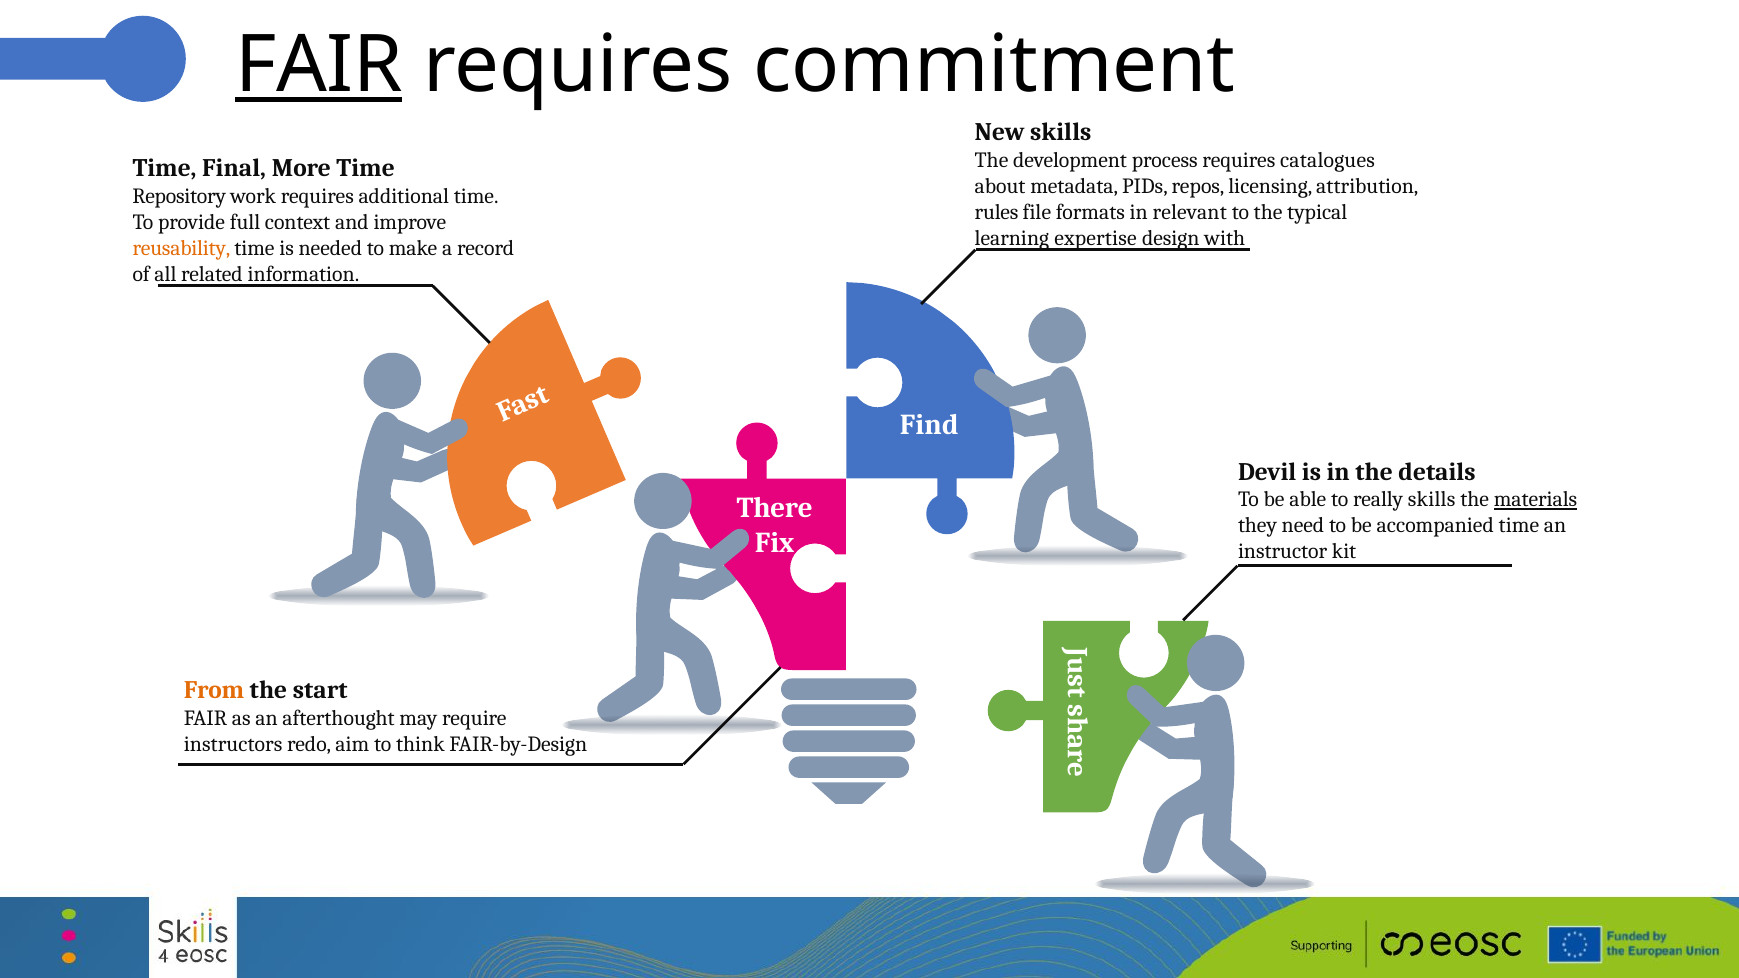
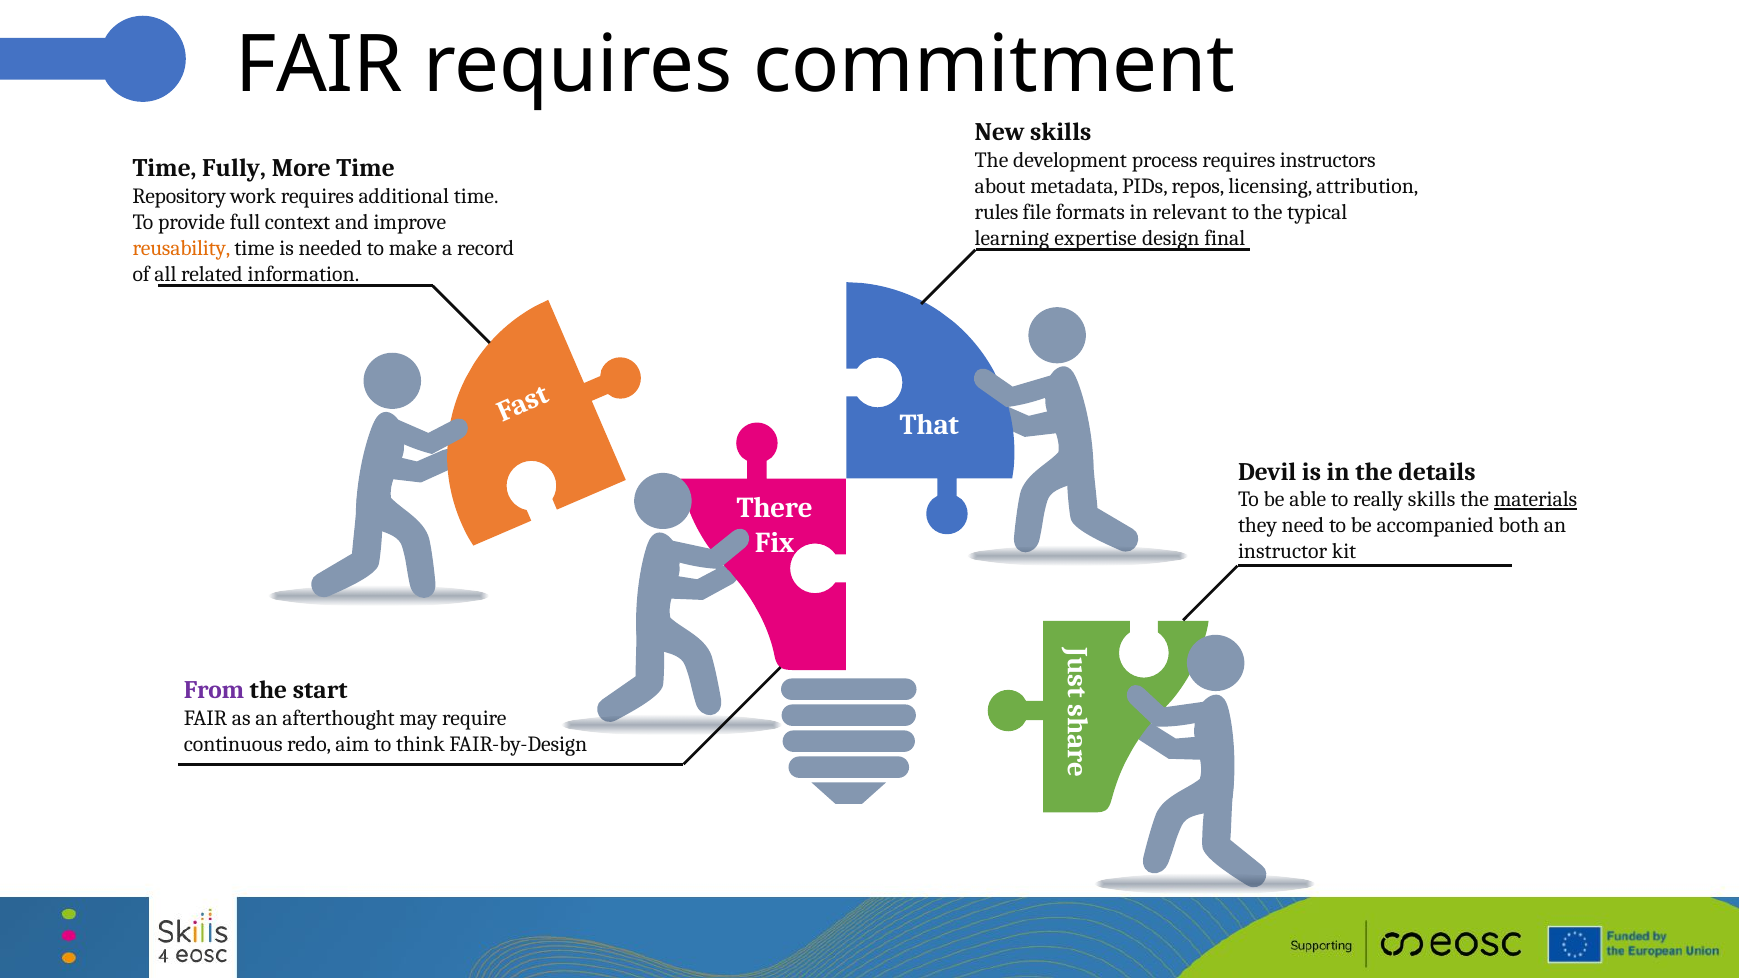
FAIR underline: present -> none (319, 65)
catalogues: catalogues -> instructors (1328, 160)
Final: Final -> Fully (234, 168)
with: with -> final (1225, 239)
Find: Find -> That (929, 425)
accompanied time: time -> both (1519, 526)
From colour: orange -> purple (214, 691)
instructors: instructors -> continuous (233, 745)
